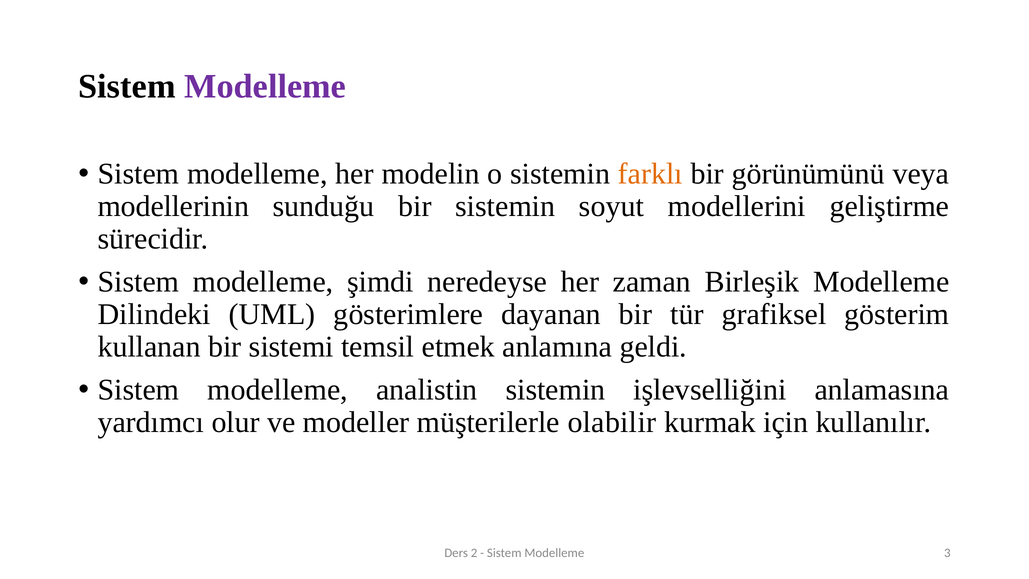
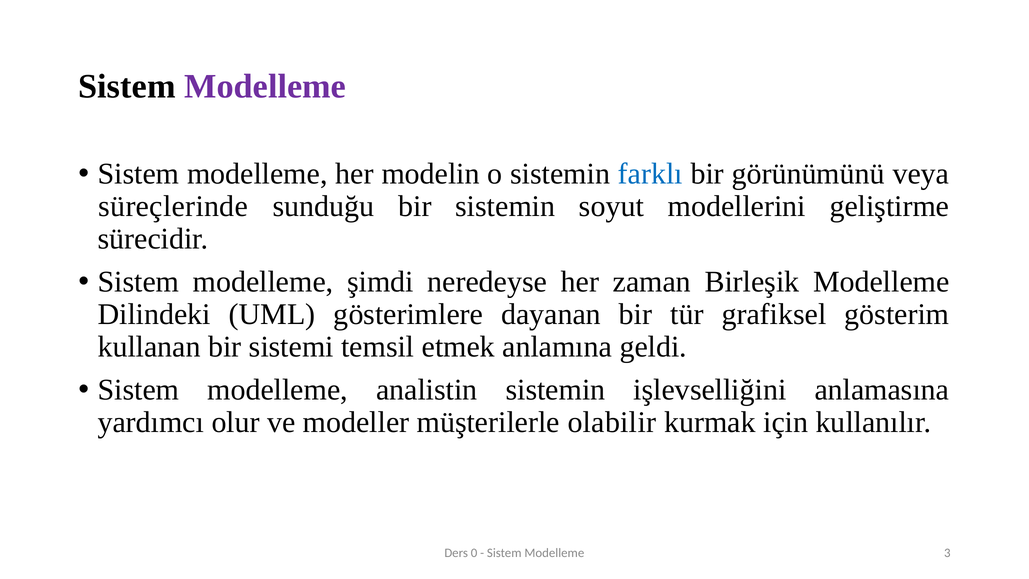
farklı colour: orange -> blue (650, 174)
modellerinin: modellerinin -> süreçlerinde (173, 206)
2: 2 -> 0 (474, 553)
